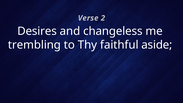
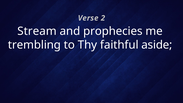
Desires: Desires -> Stream (37, 31)
changeless: changeless -> prophecies (113, 31)
